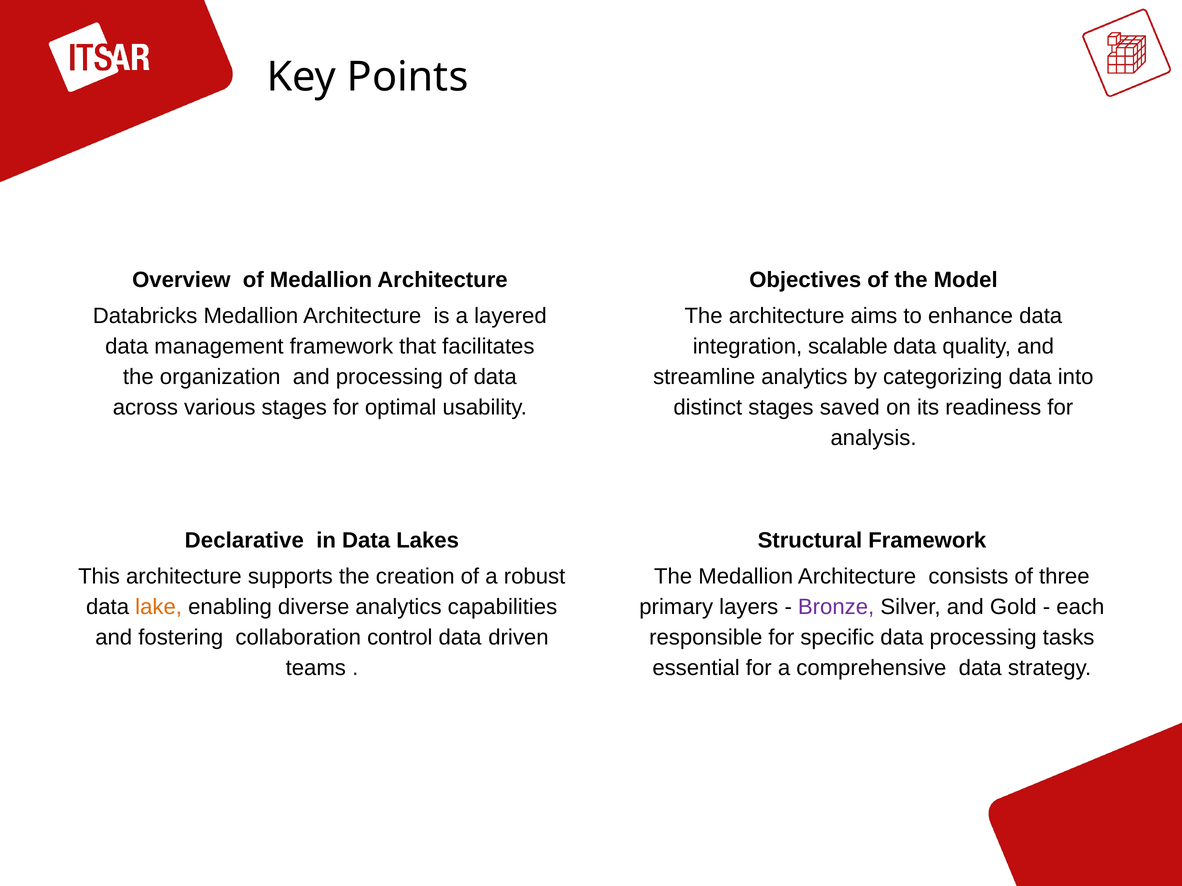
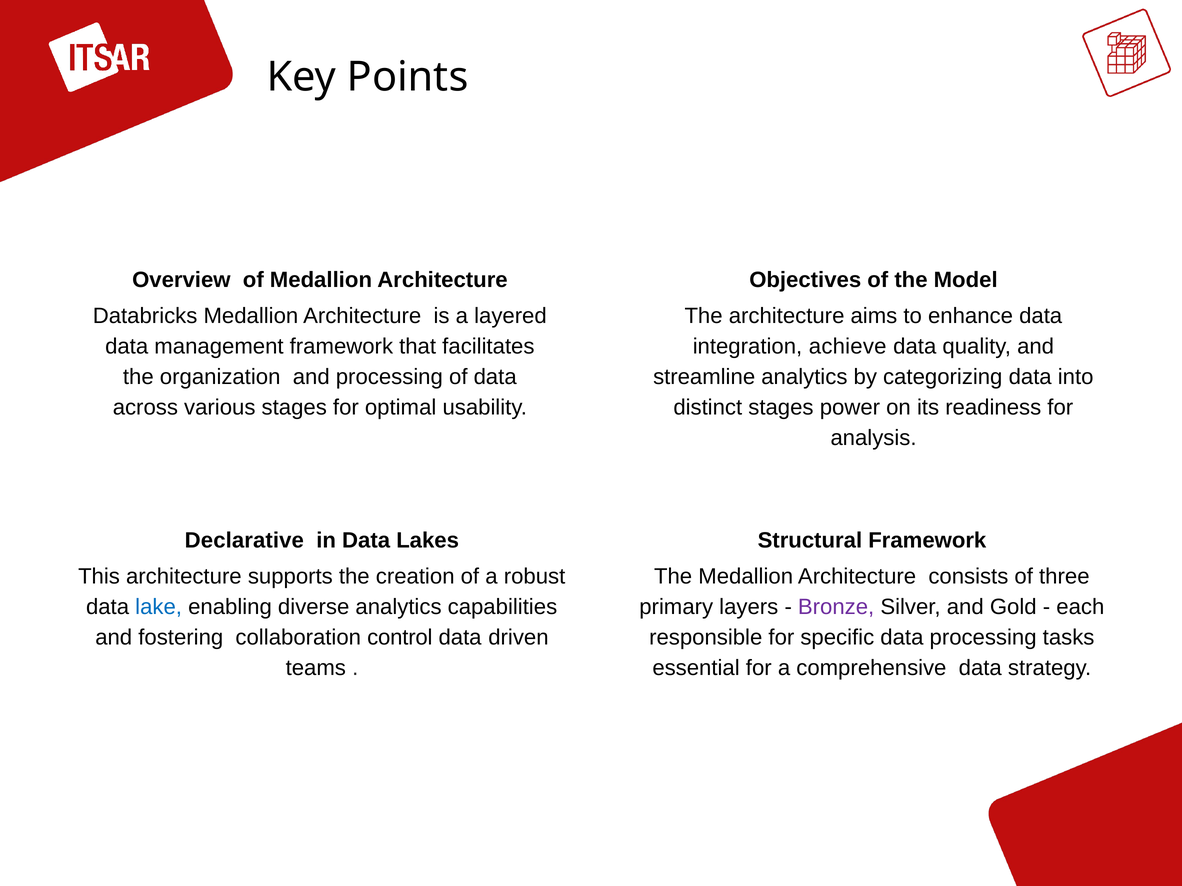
scalable: scalable -> achieve (848, 347)
saved: saved -> power (850, 408)
lake colour: orange -> blue (159, 607)
